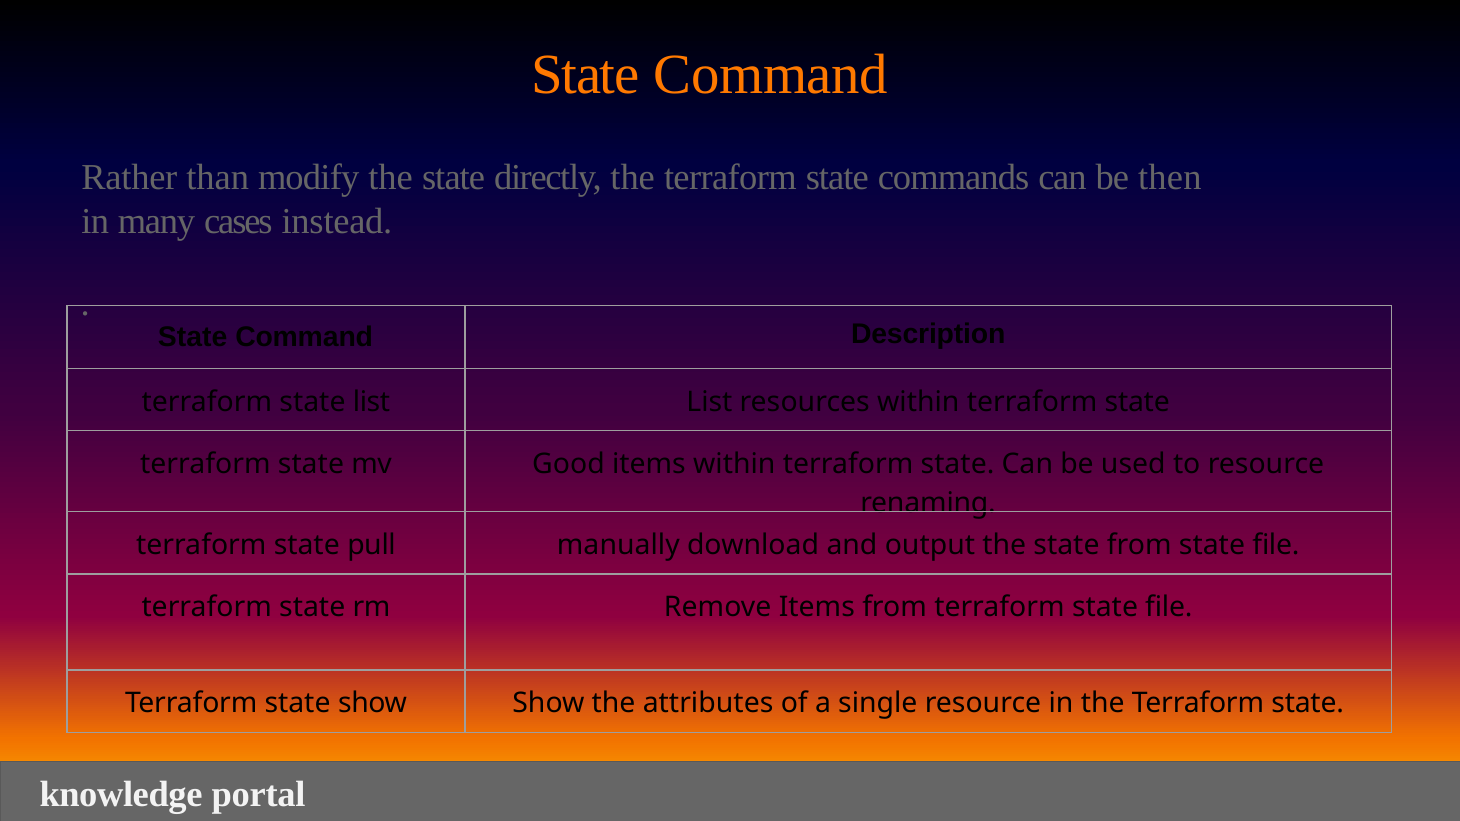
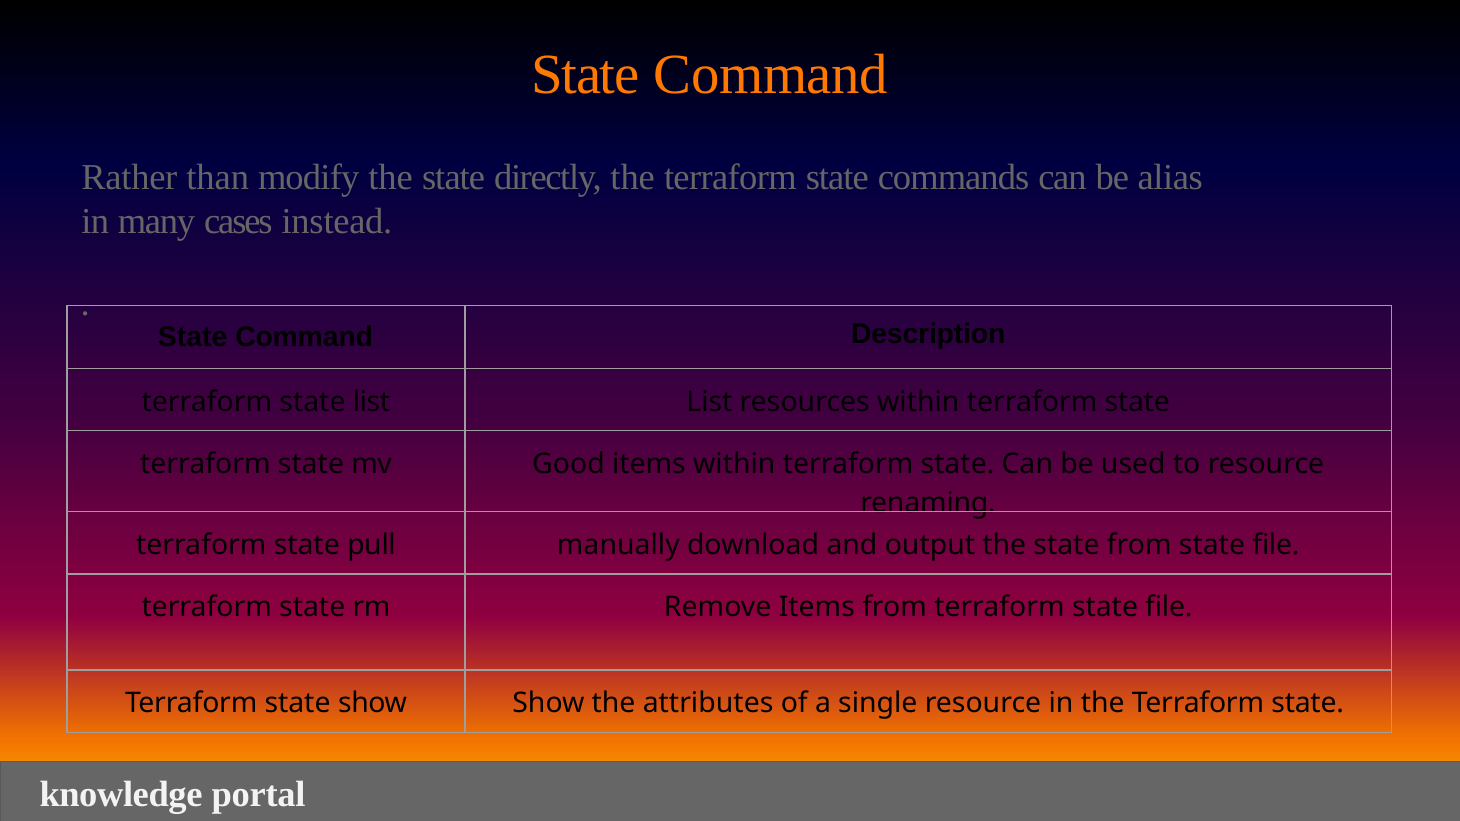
then: then -> alias (1170, 178)
